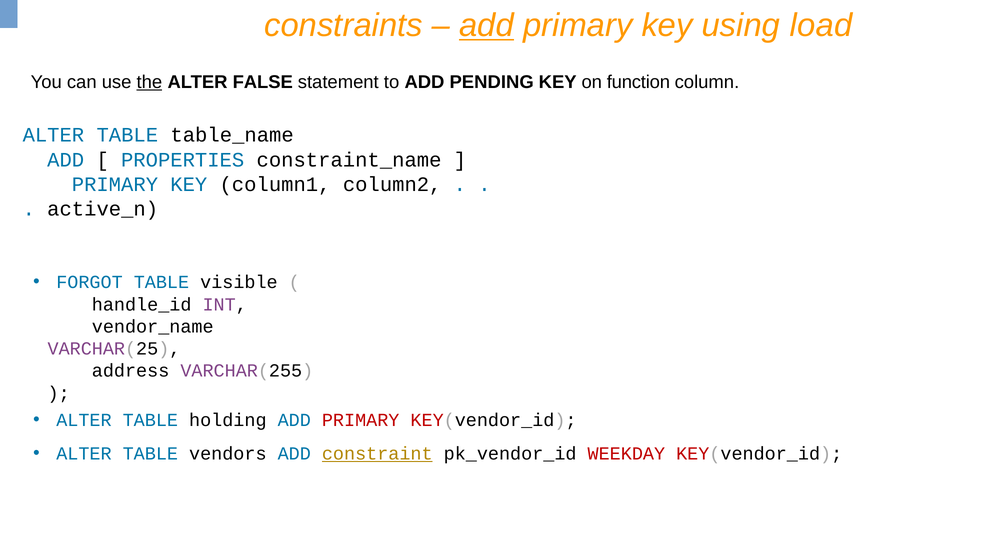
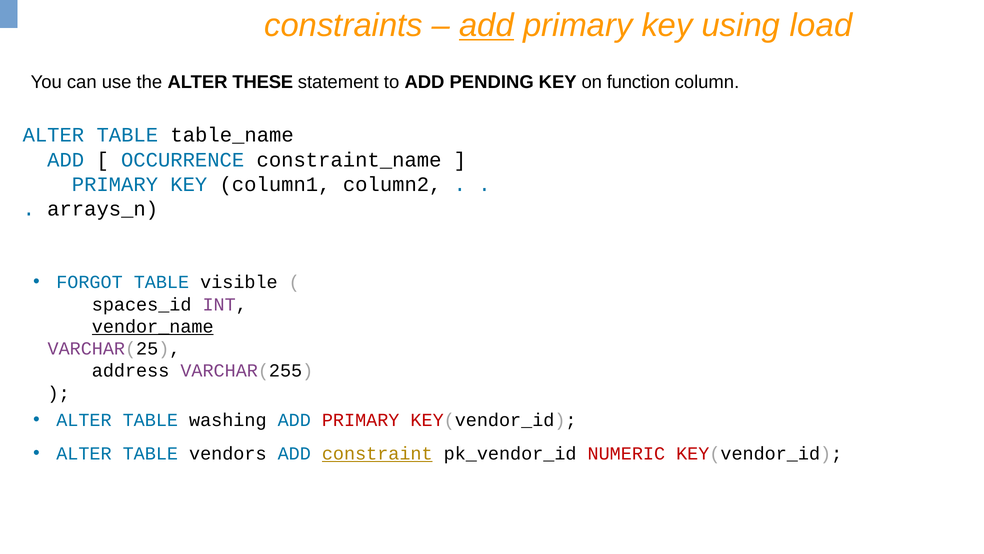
the underline: present -> none (149, 82)
FALSE: FALSE -> THESE (263, 82)
PROPERTIES: PROPERTIES -> OCCURRENCE (183, 160)
active_n: active_n -> arrays_n (103, 209)
handle_id: handle_id -> spaces_id (142, 304)
vendor_name underline: none -> present (153, 326)
holding: holding -> washing (228, 420)
WEEKDAY: WEEKDAY -> NUMERIC (626, 453)
